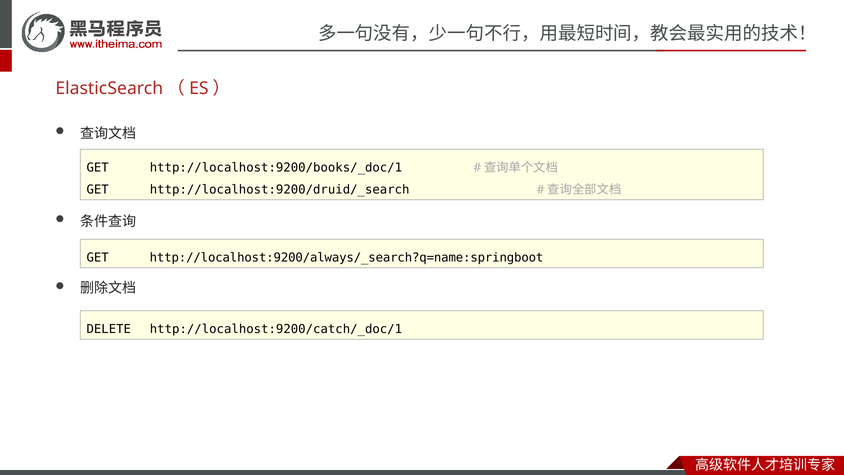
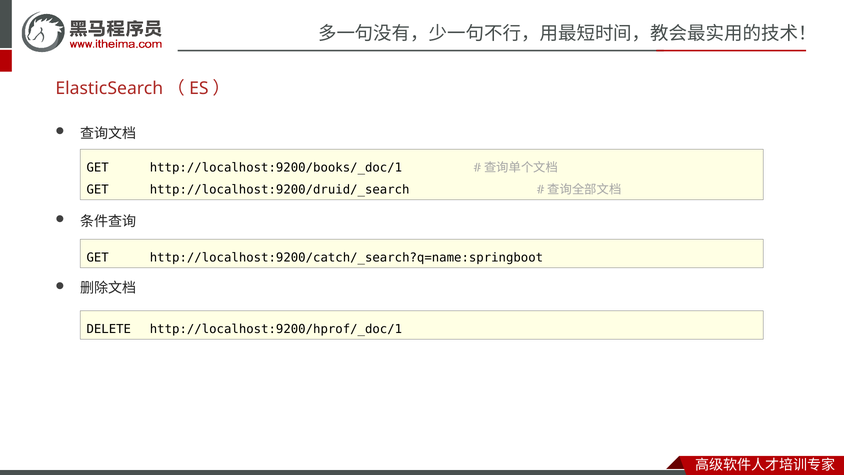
http://localhost:9200/always/_search?q=name:springboot: http://localhost:9200/always/_search?q=name:springboot -> http://localhost:9200/catch/_search?q=name:springboot (346, 258)
http://localhost:9200/catch/_doc/1: http://localhost:9200/catch/_doc/1 -> http://localhost:9200/hprof/_doc/1 (276, 329)
